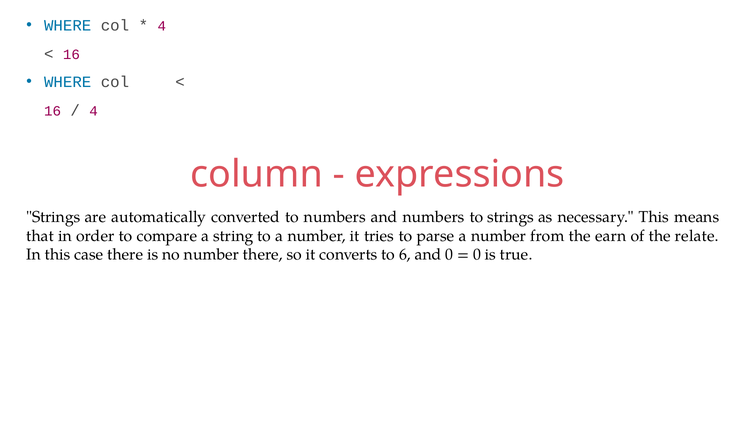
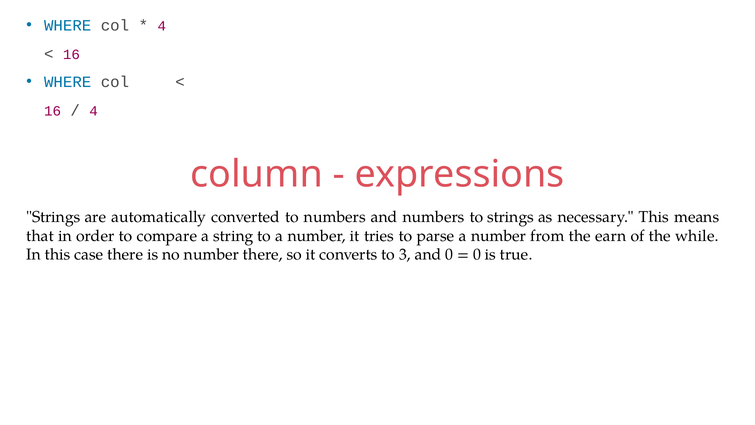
relate: relate -> while (697, 236)
6: 6 -> 3 (405, 255)
